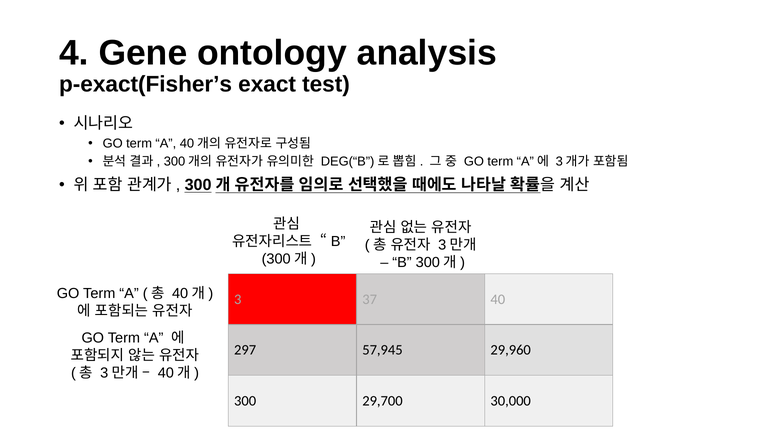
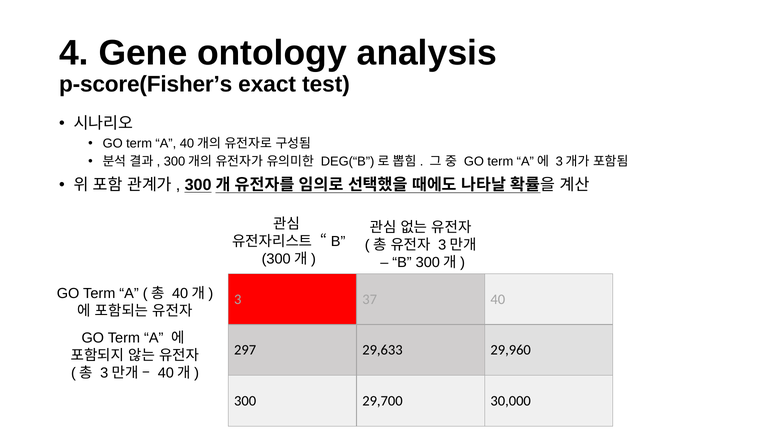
p-exact(Fisher’s: p-exact(Fisher’s -> p-score(Fisher’s (146, 84)
57,945: 57,945 -> 29,633 (382, 350)
